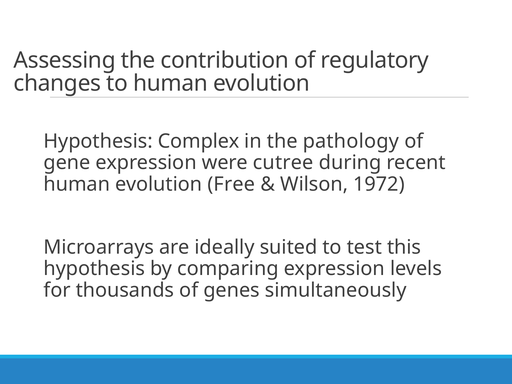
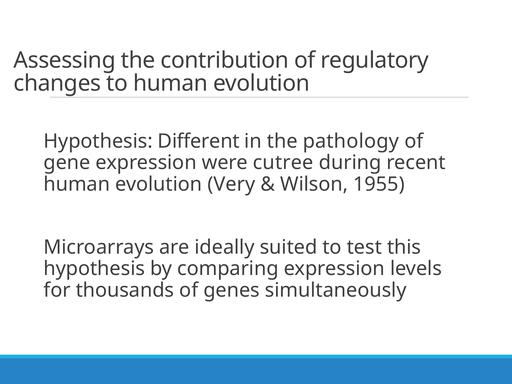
Complex: Complex -> Different (199, 141)
Free: Free -> Very (231, 184)
1972: 1972 -> 1955 (379, 184)
